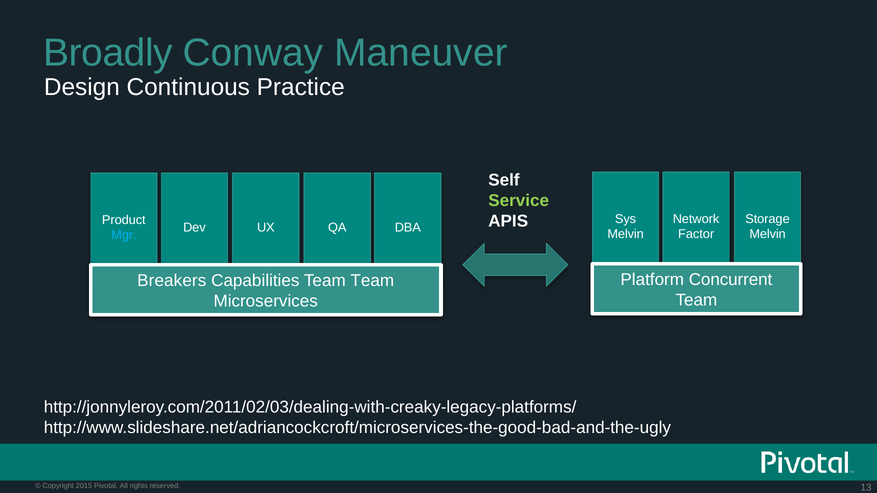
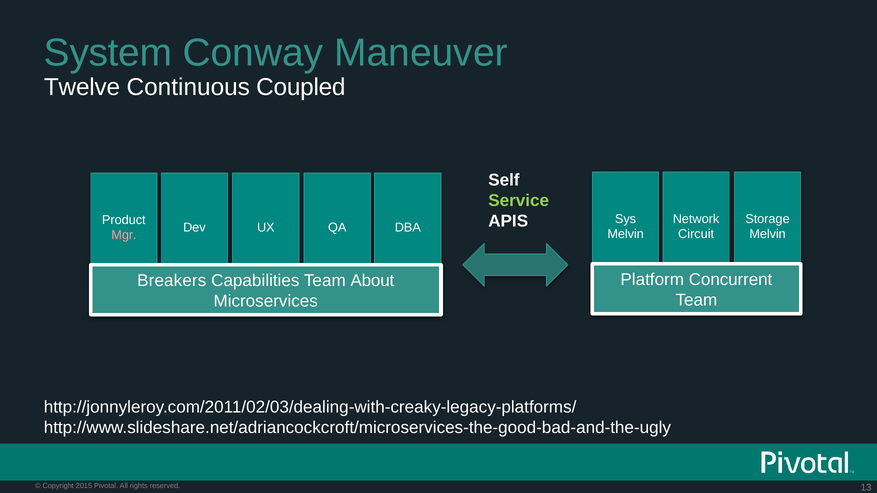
Broadly: Broadly -> System (108, 53)
Design: Design -> Twelve (82, 87)
Practice: Practice -> Coupled (301, 87)
Factor: Factor -> Circuit (696, 234)
Mgr colour: light blue -> pink (124, 235)
Team Team: Team -> About (372, 281)
